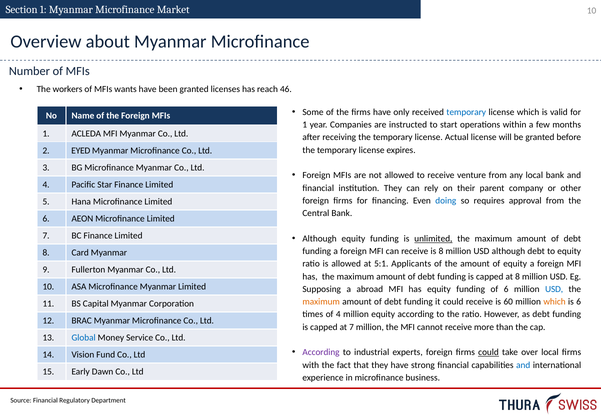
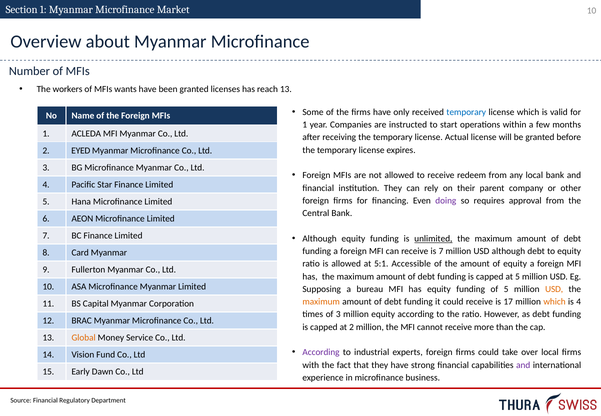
reach 46: 46 -> 13 (286, 89)
venture: venture -> redeem (472, 175)
doing colour: blue -> purple (446, 201)
is 8: 8 -> 7 (441, 251)
Applicants: Applicants -> Accessible (411, 264)
at 8: 8 -> 5 (518, 277)
abroad: abroad -> bureau (370, 289)
of 6: 6 -> 5 (506, 289)
USD colour: blue -> orange (554, 289)
60: 60 -> 17 (508, 302)
is 6: 6 -> 4 (579, 302)
of 4: 4 -> 3 (338, 314)
at 7: 7 -> 2 (352, 327)
Global colour: blue -> orange (84, 338)
could underline: present -> none (489, 352)
and colour: blue -> purple (523, 365)
